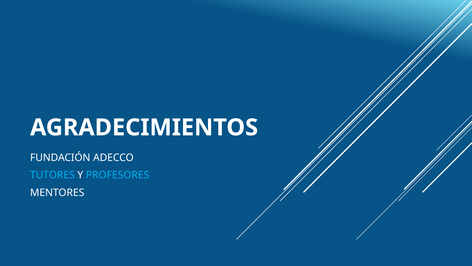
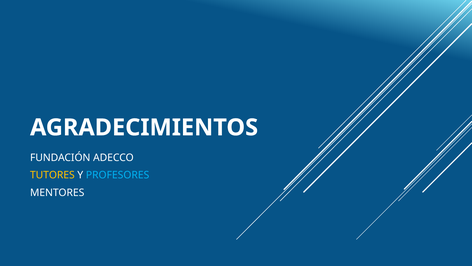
TUTORES colour: light blue -> yellow (52, 175)
